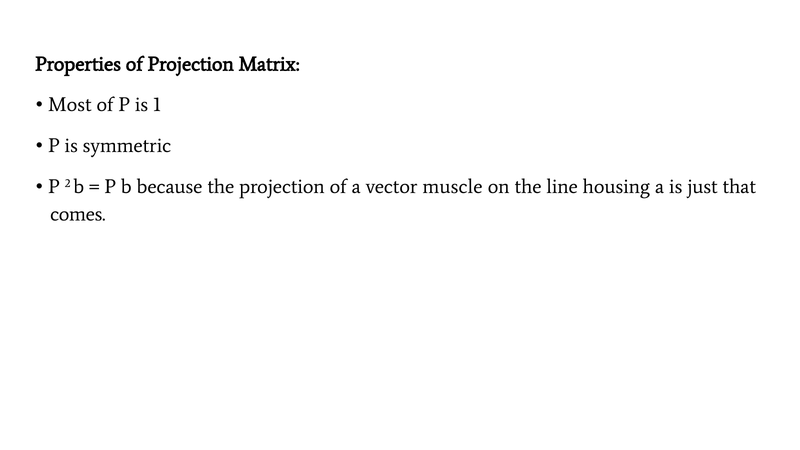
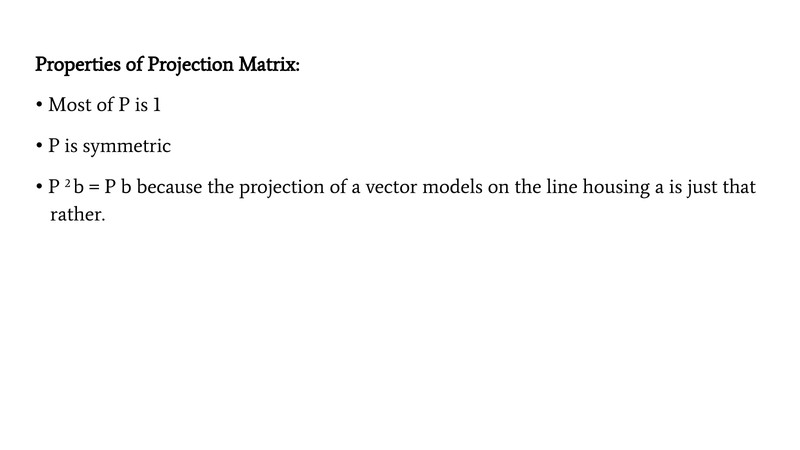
muscle: muscle -> models (453, 187)
comes: comes -> rather (78, 214)
